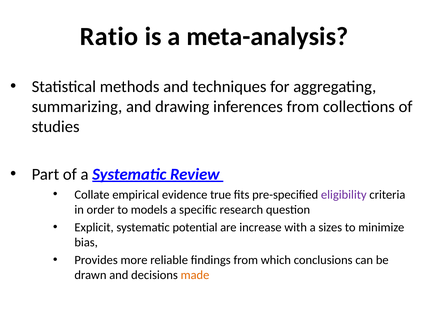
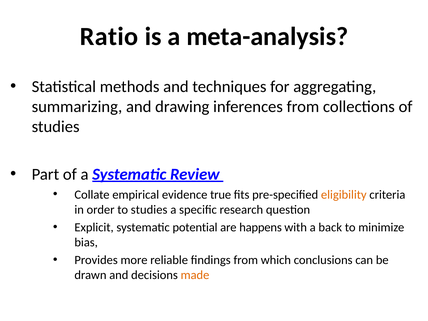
eligibility colour: purple -> orange (344, 195)
to models: models -> studies (149, 210)
increase: increase -> happens (261, 227)
sizes: sizes -> back (330, 227)
